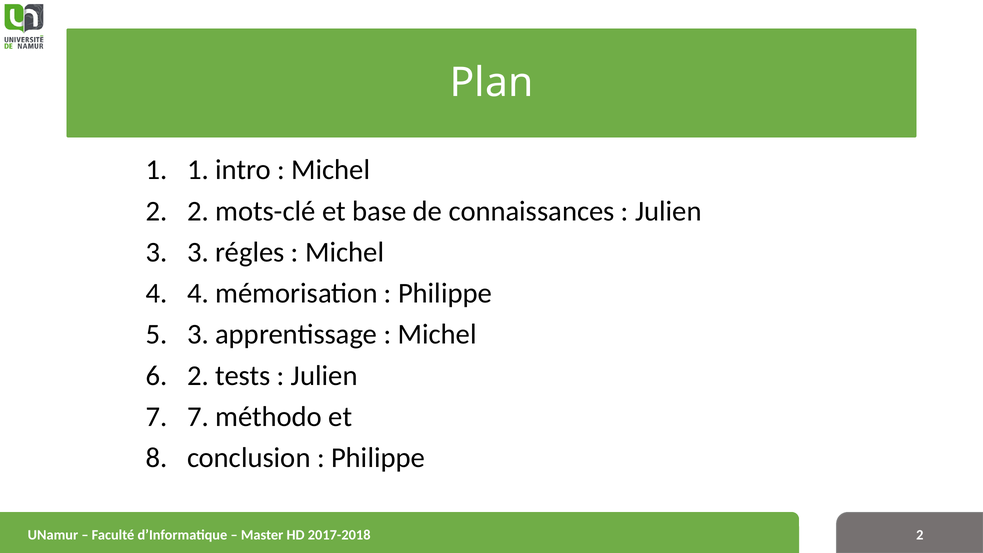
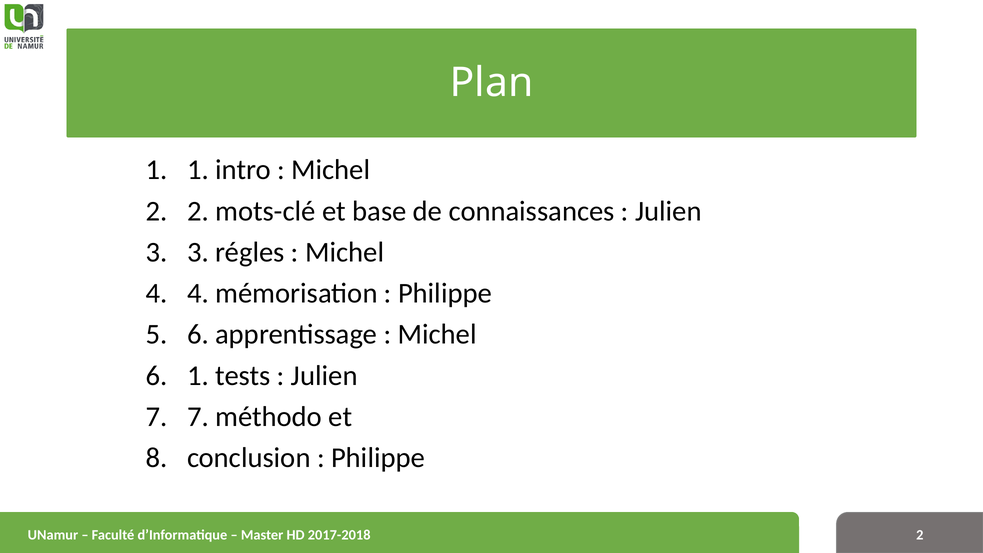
5 3: 3 -> 6 (198, 334)
6 2: 2 -> 1 (198, 376)
